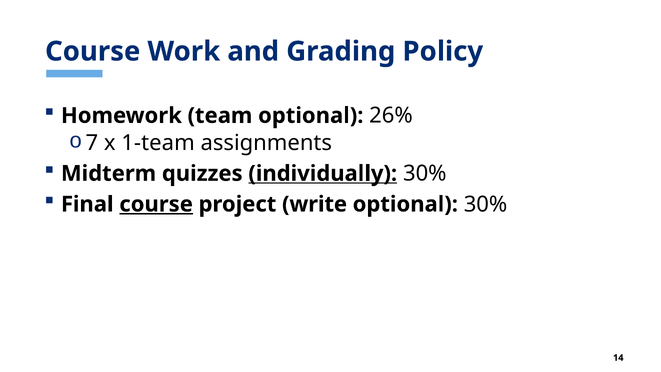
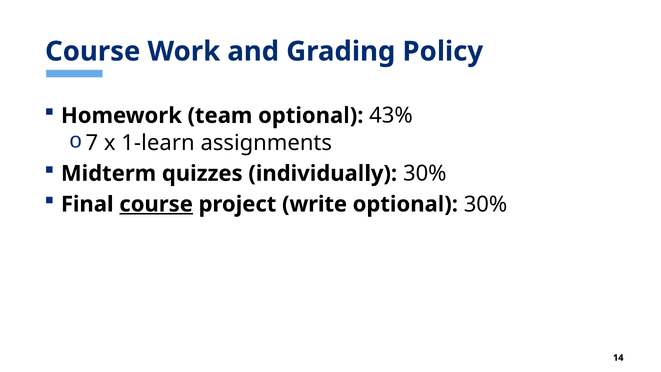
26%: 26% -> 43% (391, 116)
1-team: 1-team -> 1-learn (158, 143)
individually underline: present -> none (323, 173)
